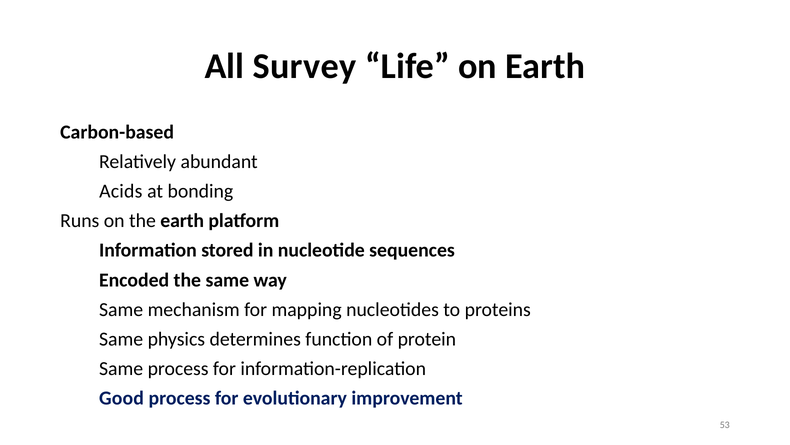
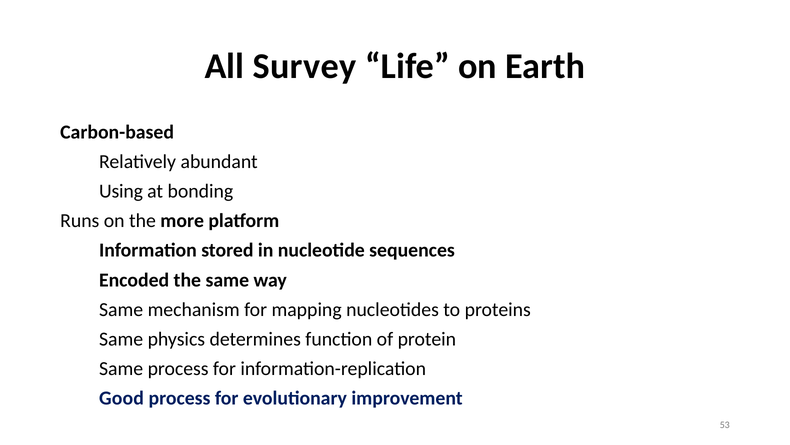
Acids: Acids -> Using (121, 191)
the earth: earth -> more (182, 220)
